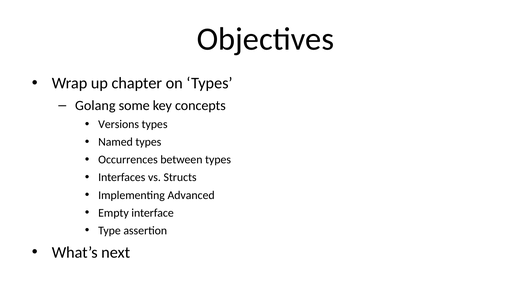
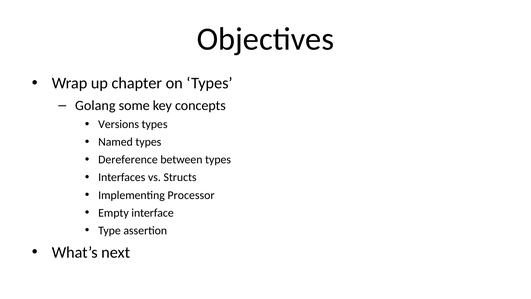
Occurrences: Occurrences -> Dereference (128, 160)
Advanced: Advanced -> Processor (191, 195)
